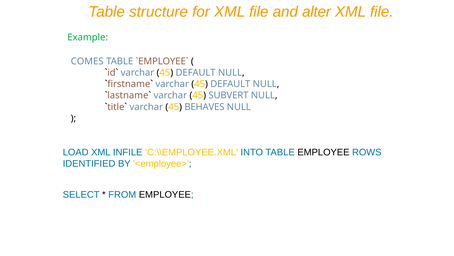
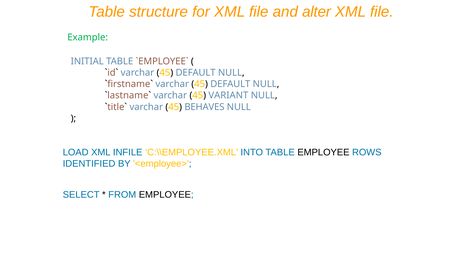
COMES: COMES -> INITIAL (87, 61)
SUBVERT: SUBVERT -> VARIANT (228, 95)
